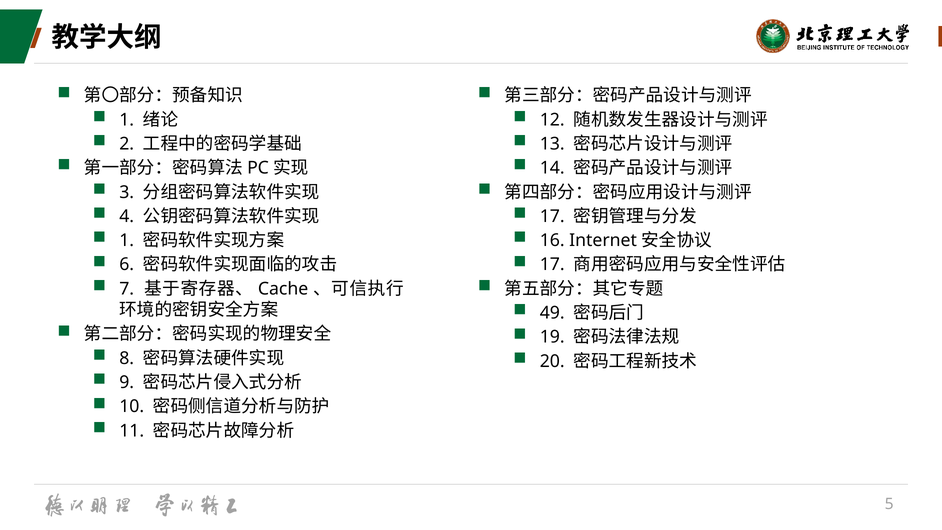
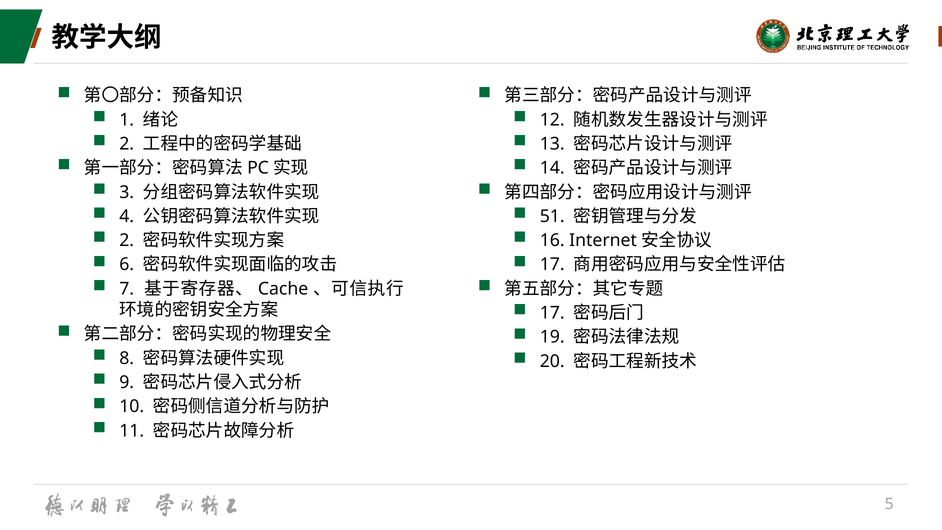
17: 17 -> 51 (552, 216)
1: 1 -> 2 (127, 240)
49: 49 -> 17 (552, 313)
